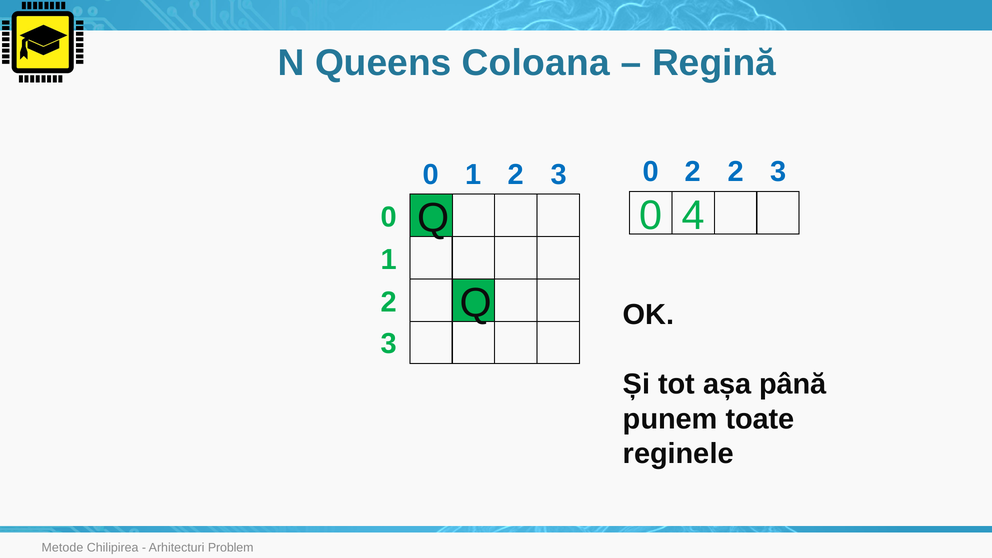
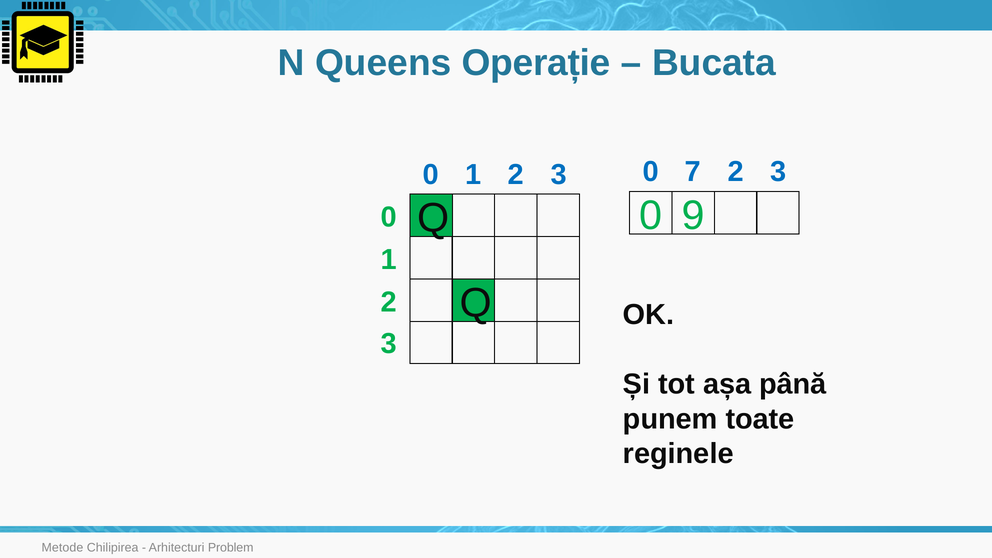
Coloana: Coloana -> Operație (536, 63)
Regină: Regină -> Bucata (714, 63)
0 2: 2 -> 7 (693, 172)
4: 4 -> 9 (693, 216)
